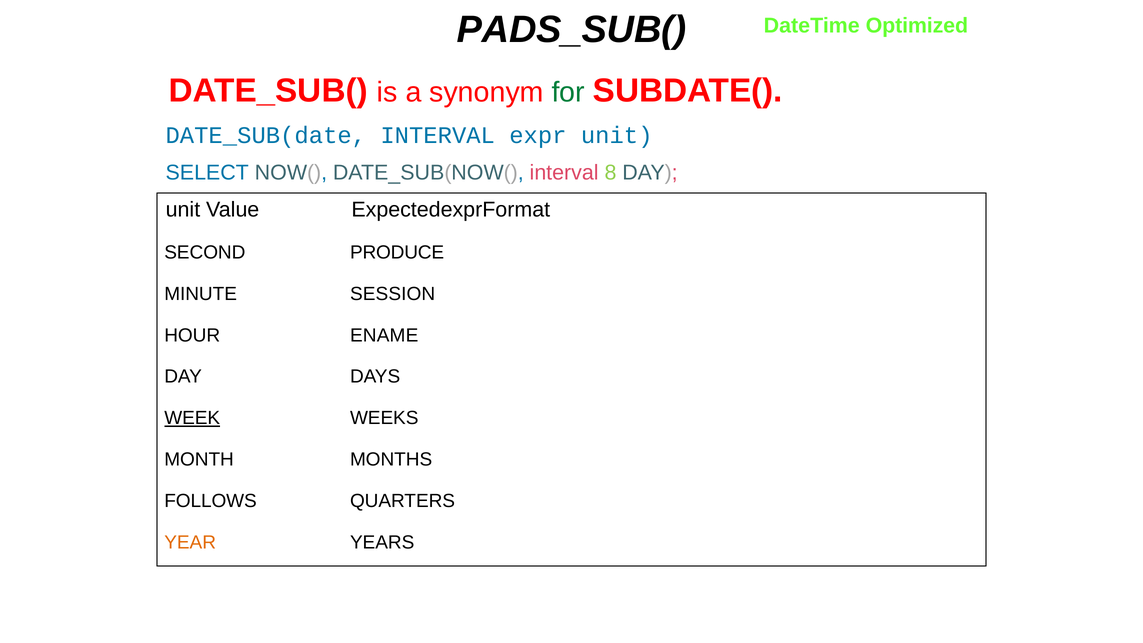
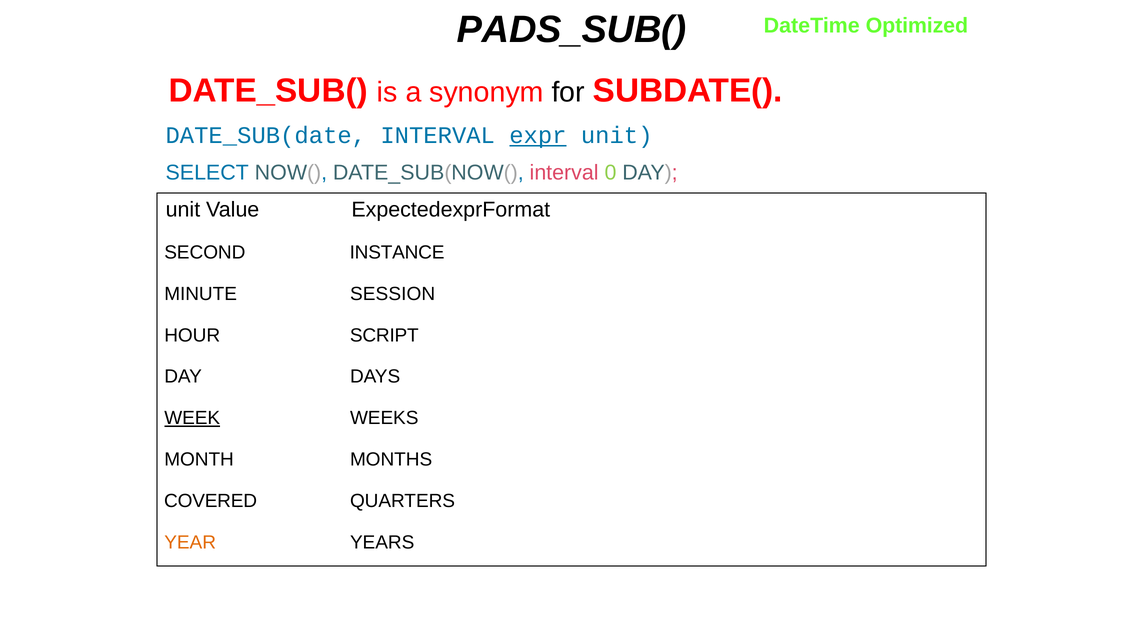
for colour: green -> black (568, 92)
expr underline: none -> present (538, 136)
8: 8 -> 0 (611, 173)
PRODUCE: PRODUCE -> INSTANCE (397, 252)
ENAME: ENAME -> SCRIPT (384, 335)
FOLLOWS: FOLLOWS -> COVERED (211, 501)
